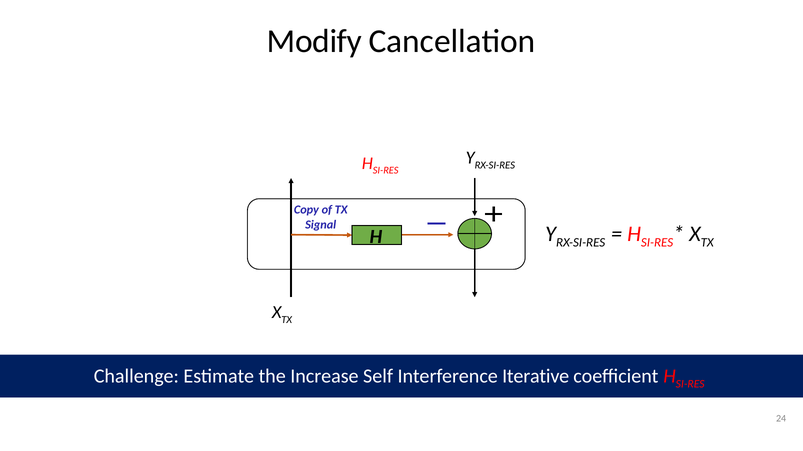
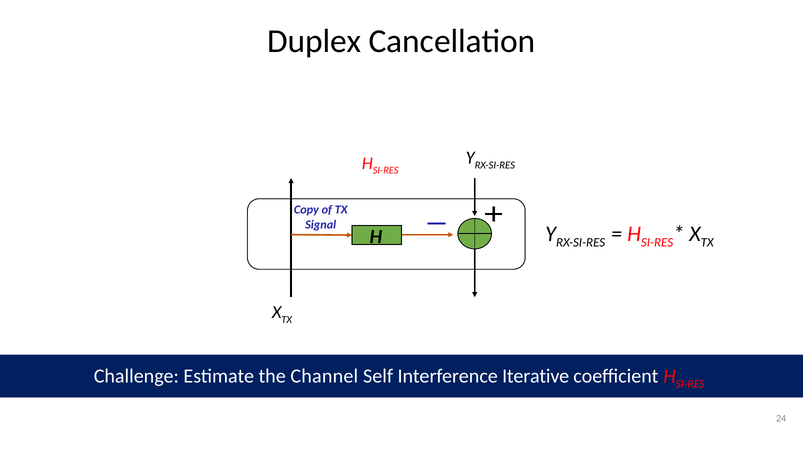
Modify: Modify -> Duplex (314, 41)
Increase: Increase -> Channel (324, 377)
